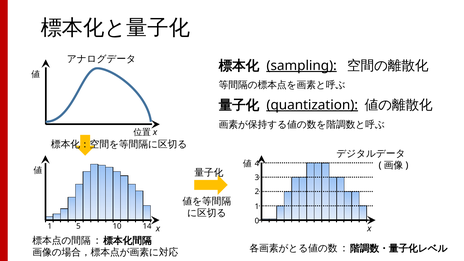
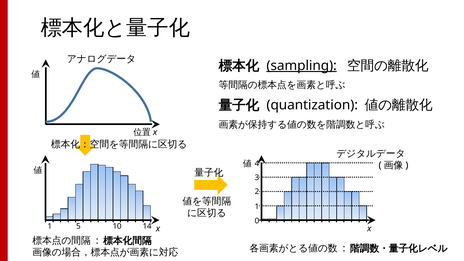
quantization underline: present -> none (312, 105)
